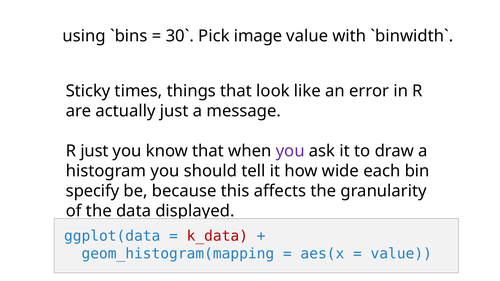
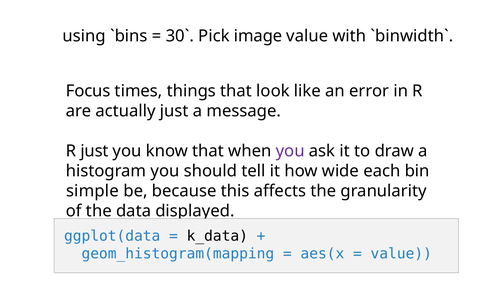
Sticky: Sticky -> Focus (88, 91)
specify: specify -> simple (92, 191)
k_data colour: red -> black (217, 236)
